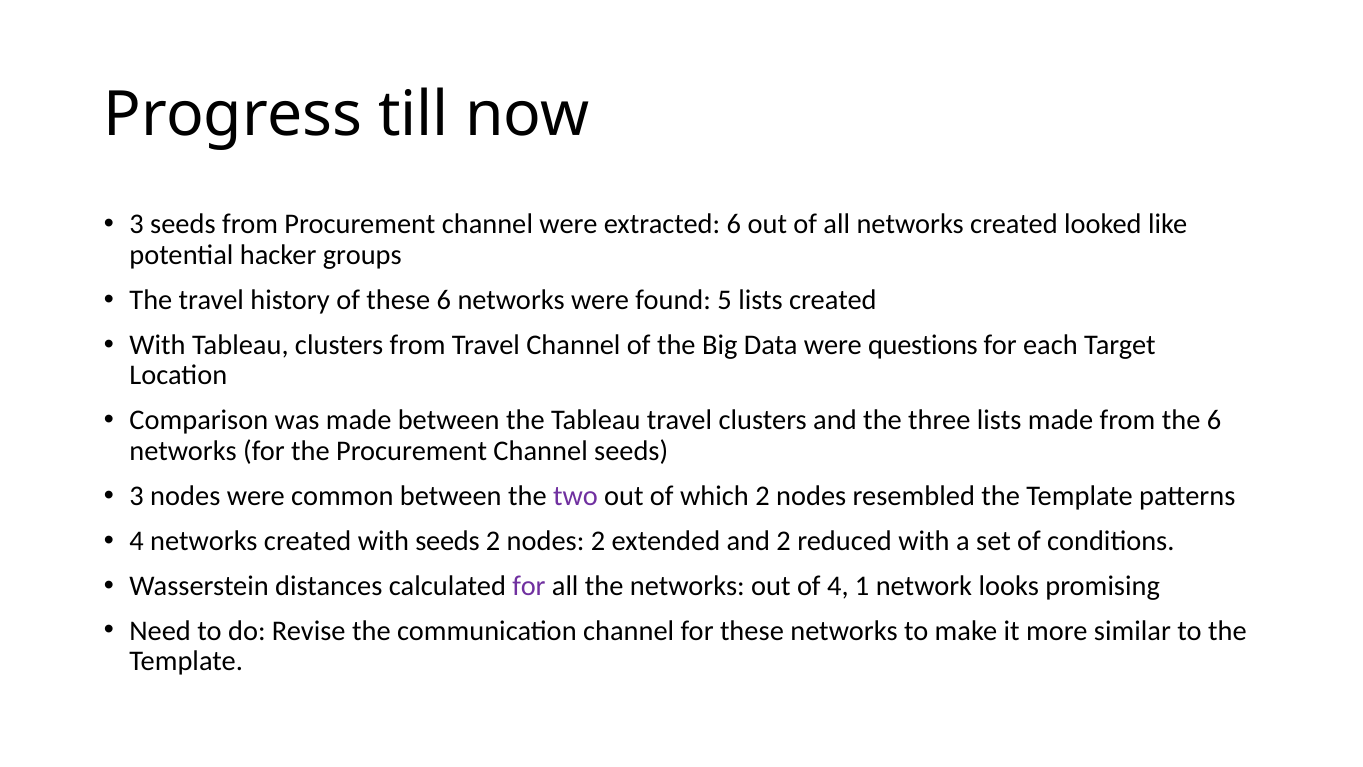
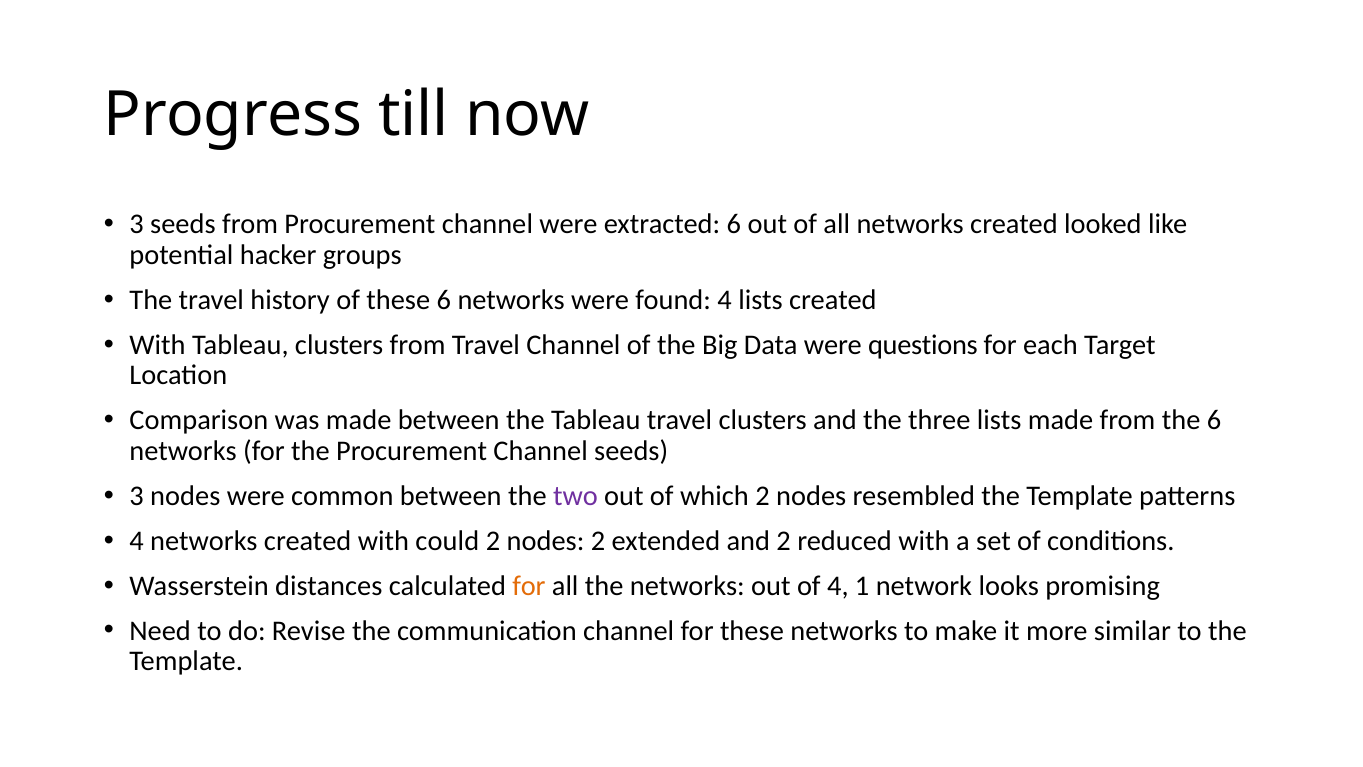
found 5: 5 -> 4 (725, 300)
with seeds: seeds -> could (447, 541)
for colour: purple -> orange (529, 586)
